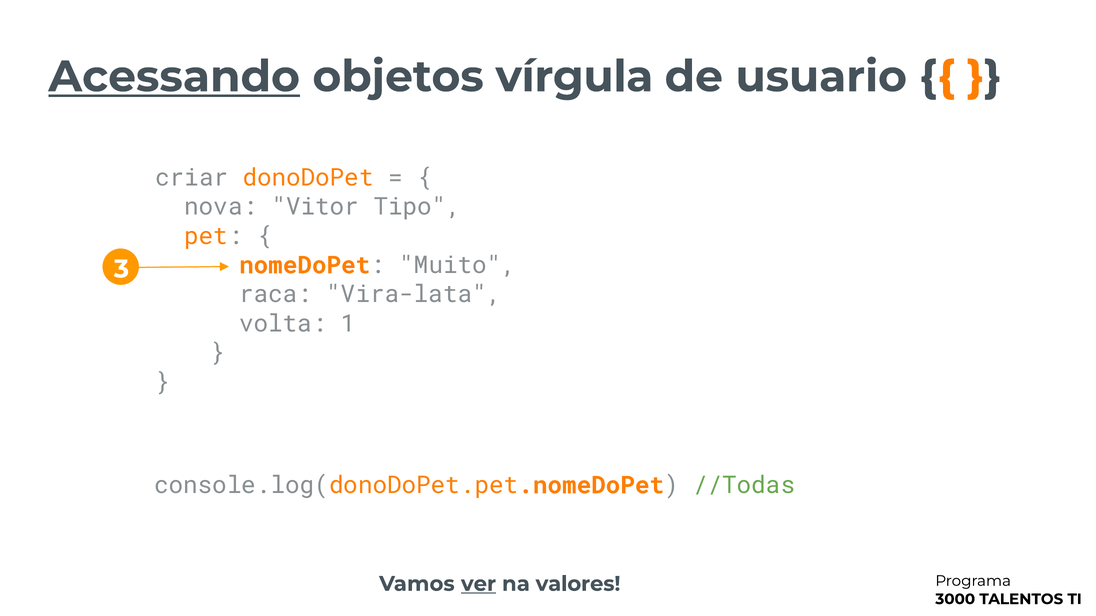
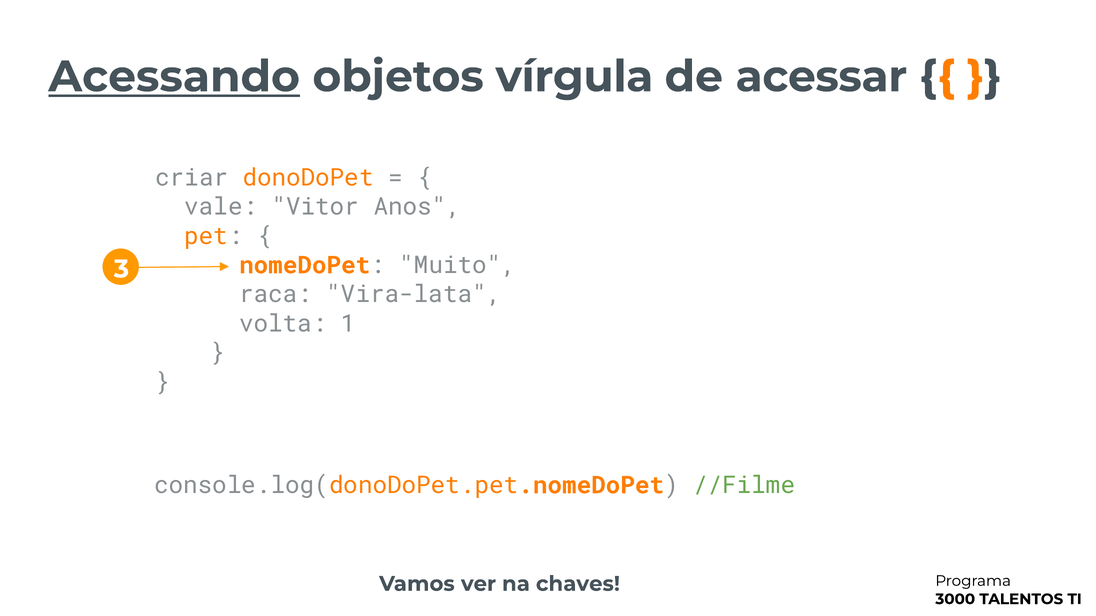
usuario: usuario -> acessar (821, 77)
nova: nova -> vale (221, 207)
Tipo: Tipo -> Anos (417, 207)
//Todas: //Todas -> //Filme (744, 486)
ver underline: present -> none (479, 584)
valores: valores -> chaves (578, 584)
